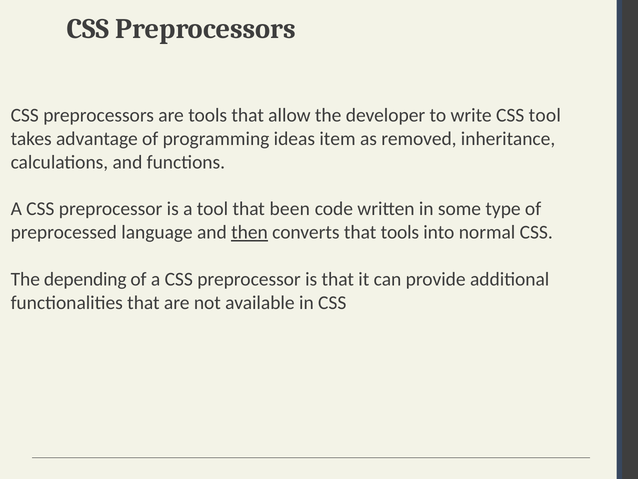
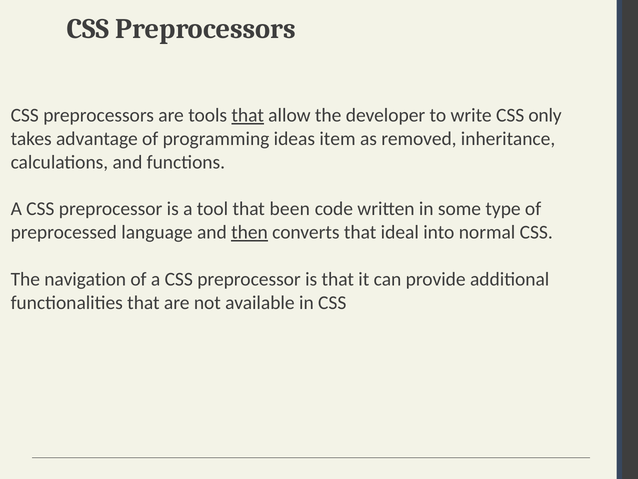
that underline: none -> present (248, 115)
CSS tool: tool -> only (545, 115)
that tools: tools -> ideal (400, 232)
depending: depending -> navigation (85, 279)
